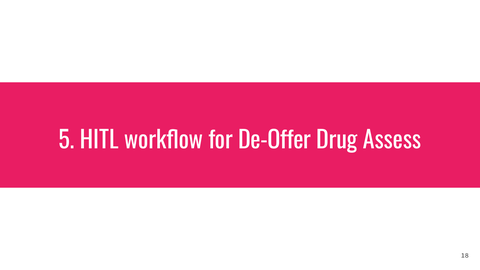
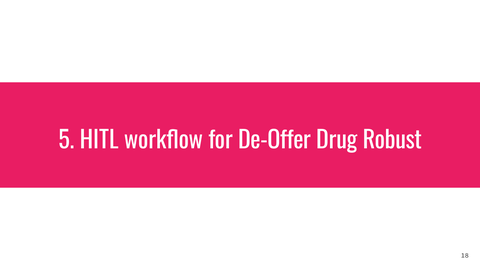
Assess: Assess -> Robust (392, 141)
